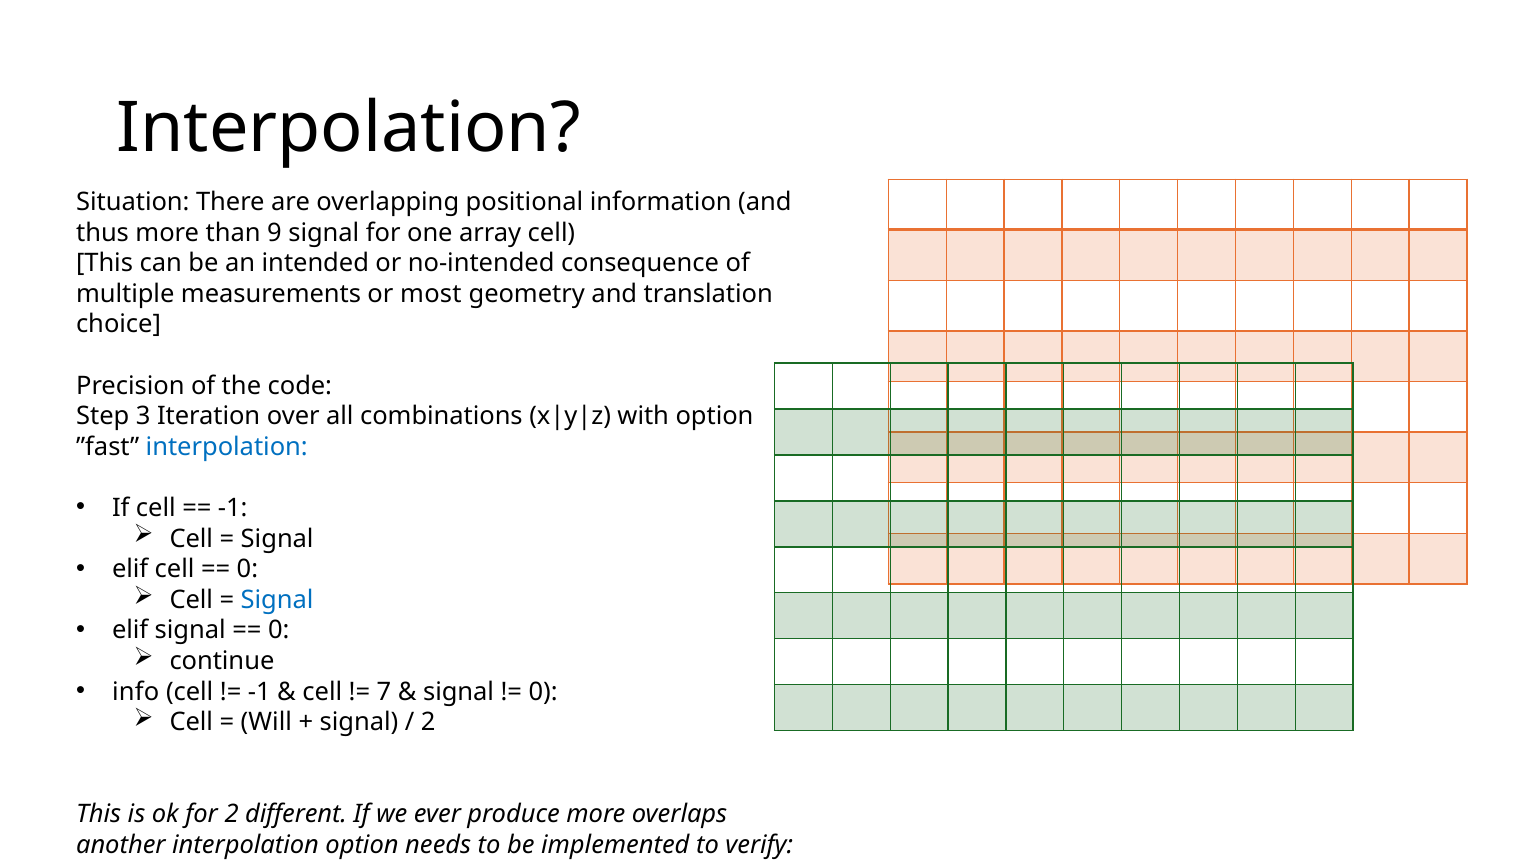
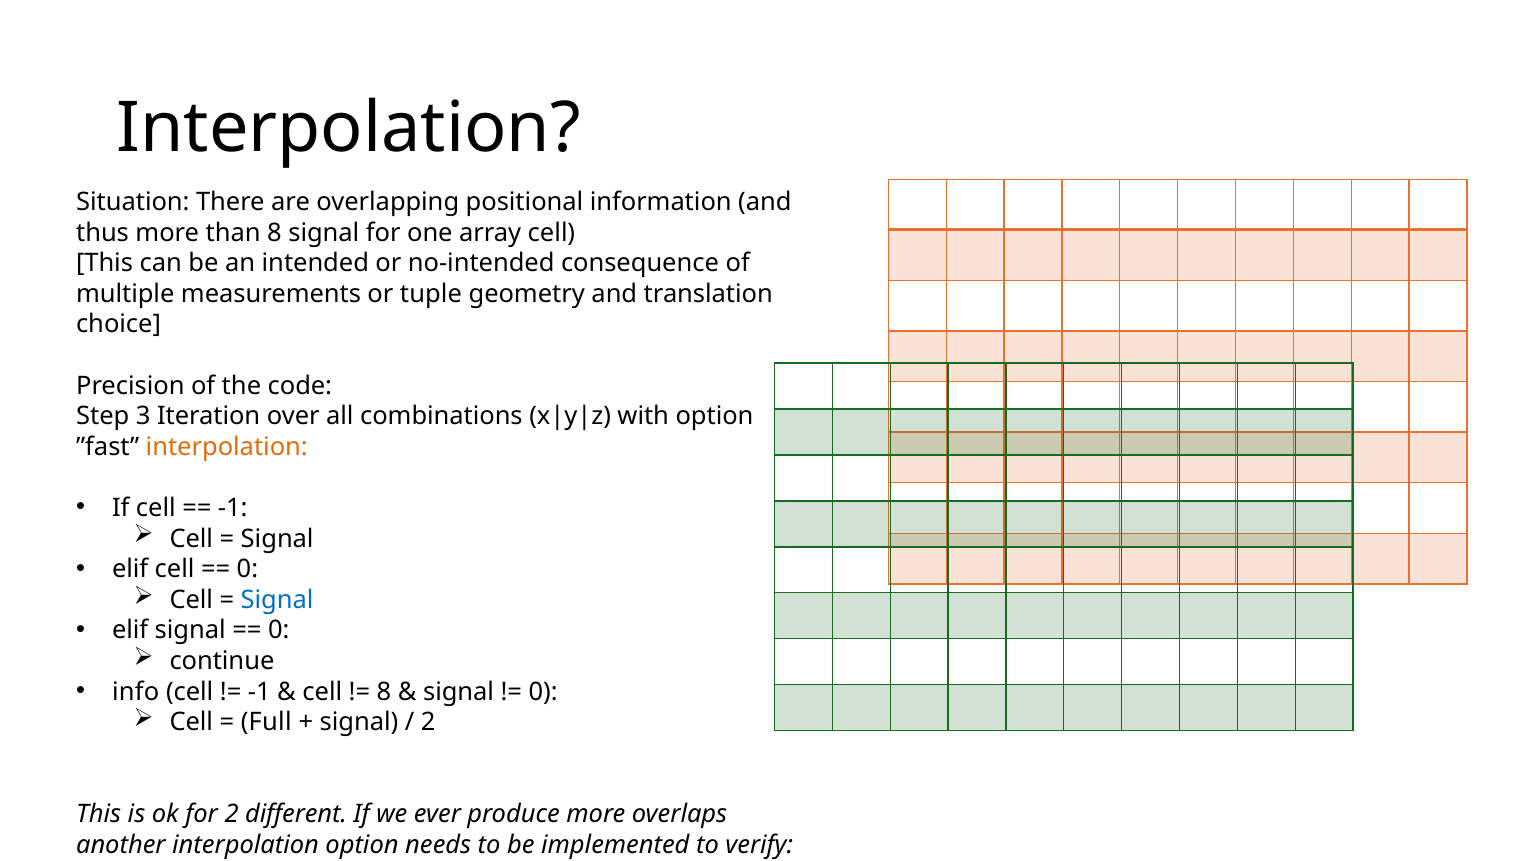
than 9: 9 -> 8 (274, 233)
most: most -> tuple (431, 294)
interpolation colour: blue -> orange (227, 447)
7: 7 -> 8 (384, 692)
Will: Will -> Full (266, 723)
